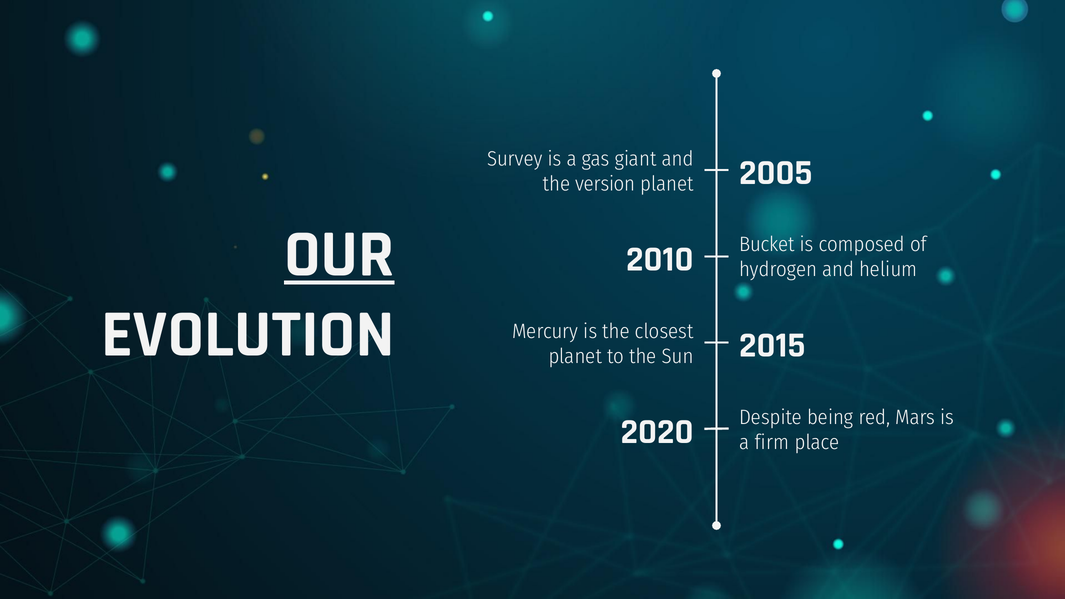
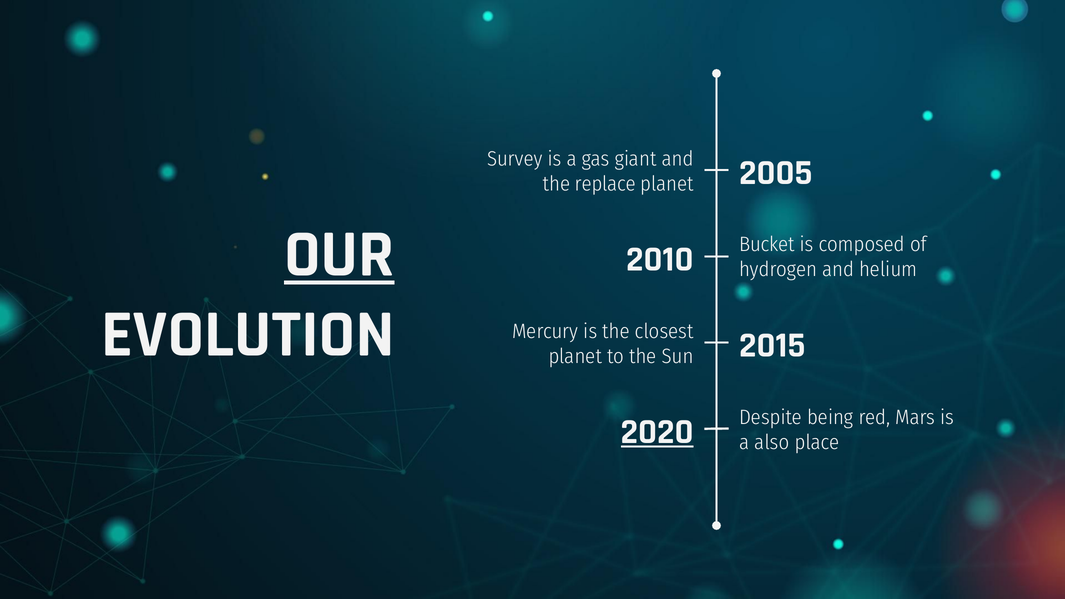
version: version -> replace (605, 184)
2020 underline: none -> present (657, 431)
firm: firm -> also (772, 443)
